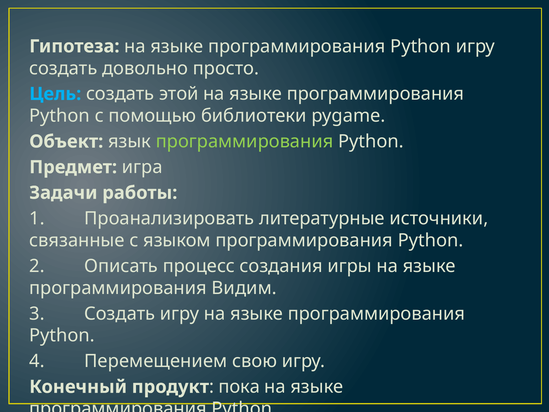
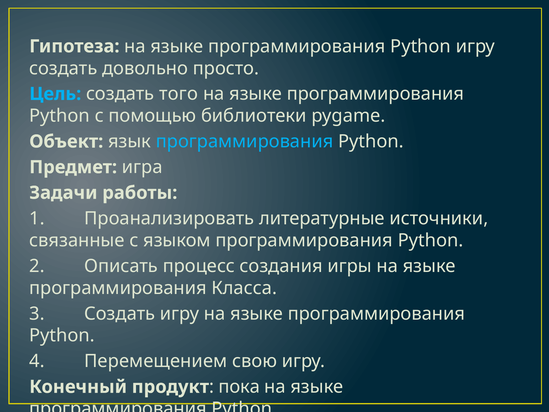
этой: этой -> того (179, 94)
программирования colour: light green -> light blue (245, 141)
Видим: Видим -> Класса (244, 288)
